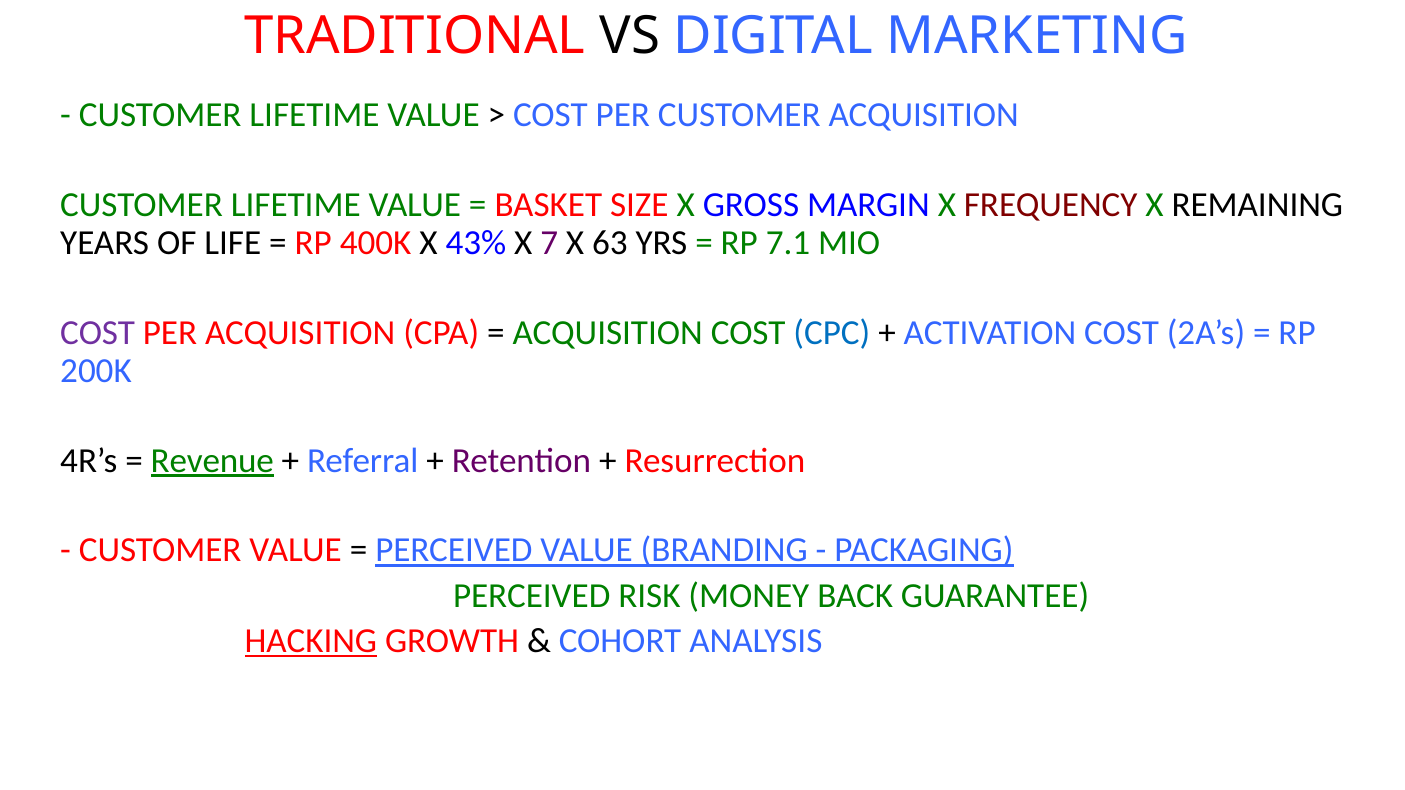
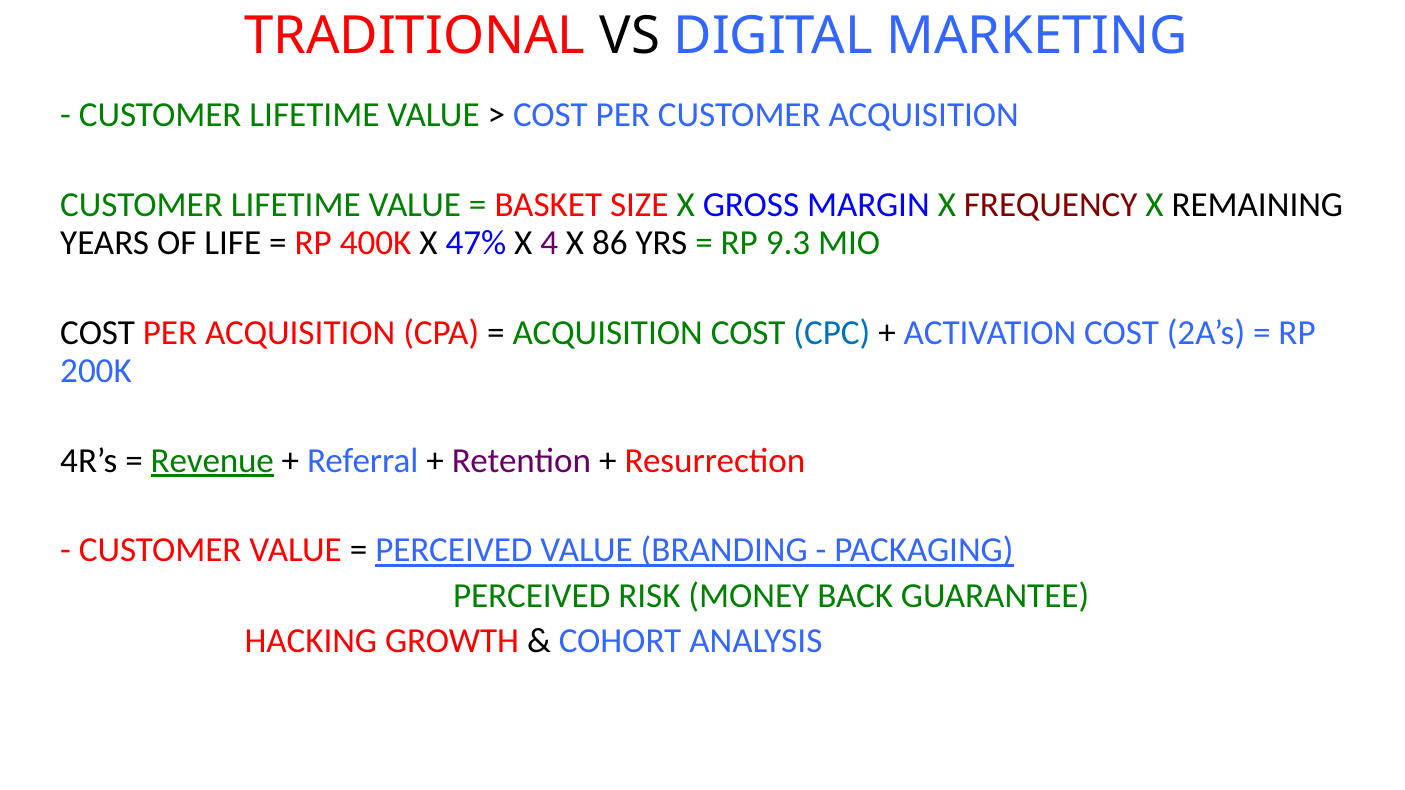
43%: 43% -> 47% (476, 243)
7: 7 -> 4 (549, 243)
63: 63 -> 86 (610, 243)
7.1: 7.1 -> 9.3 (788, 243)
COST colour: purple -> black (98, 333)
HACKING underline: present -> none (311, 641)
